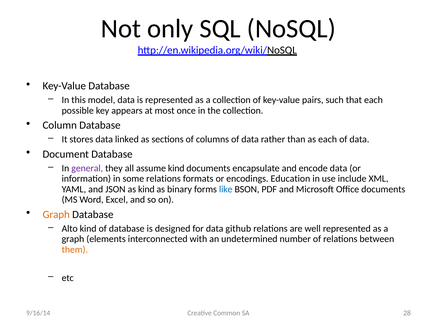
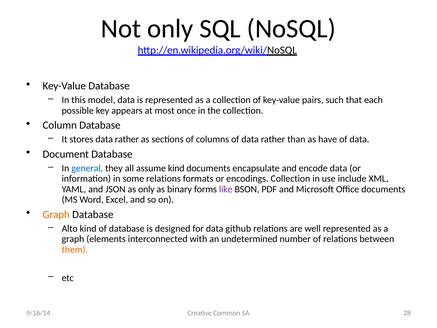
stores data linked: linked -> rather (127, 139)
as each: each -> have (328, 139)
general colour: purple -> blue (87, 168)
encodings Education: Education -> Collection (290, 179)
as kind: kind -> only (146, 189)
like colour: blue -> purple (226, 189)
